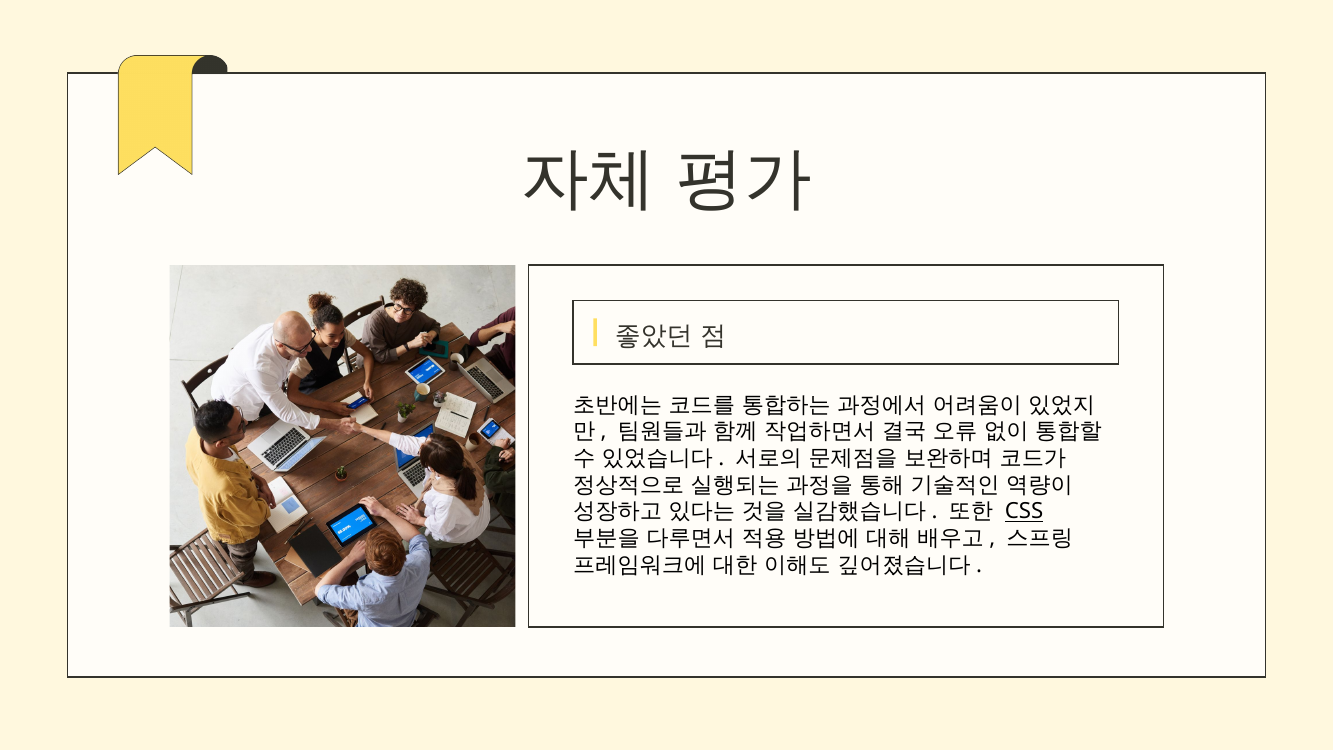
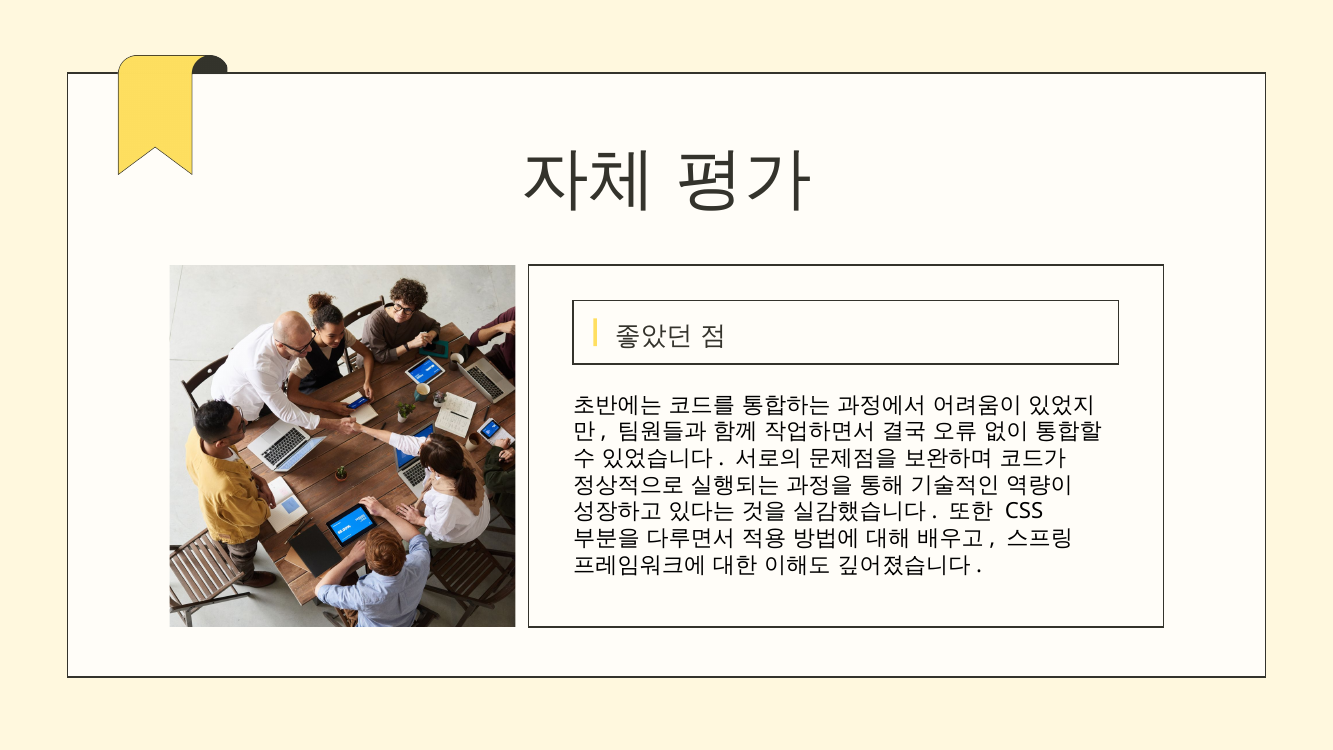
CSS underline: present -> none (1024, 512)
